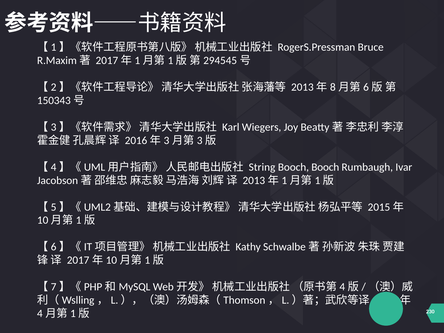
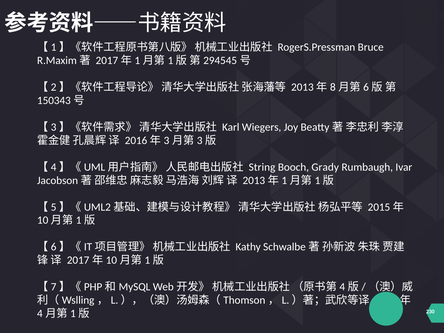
Booch Booch: Booch -> Grady (325, 167)
